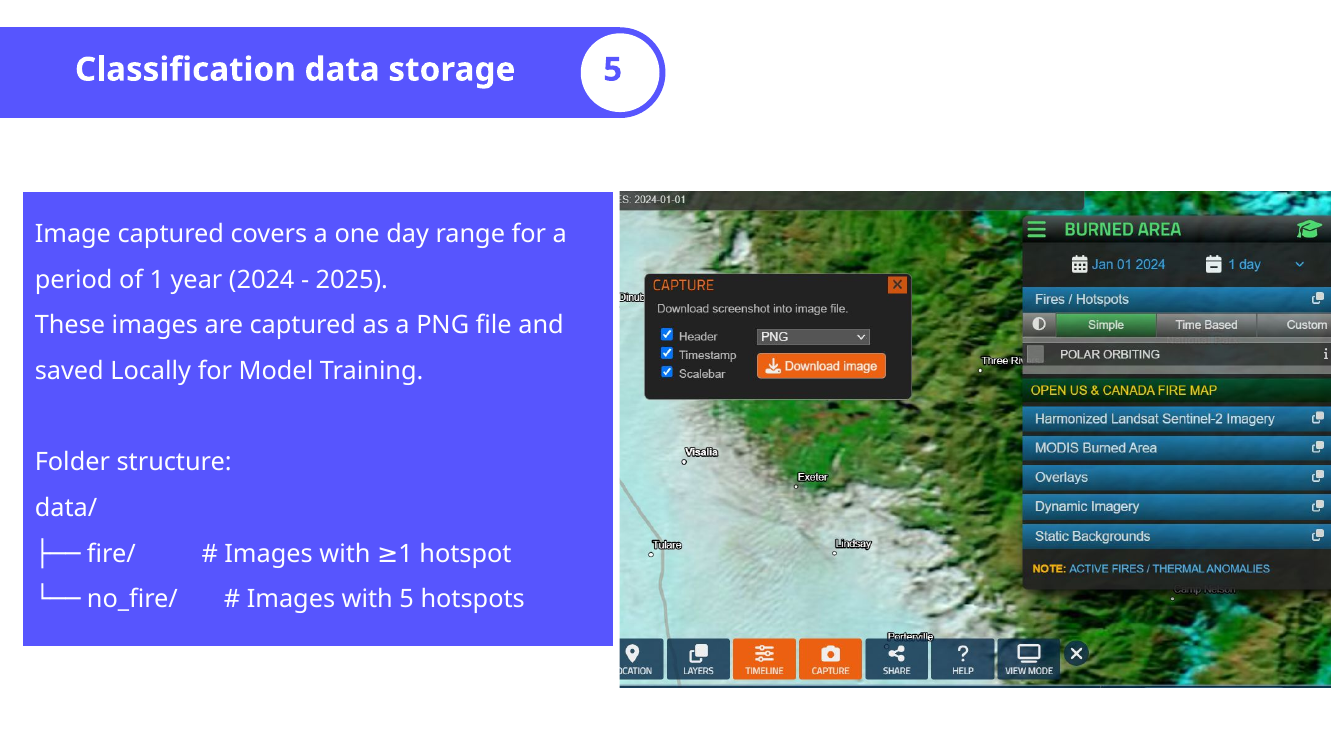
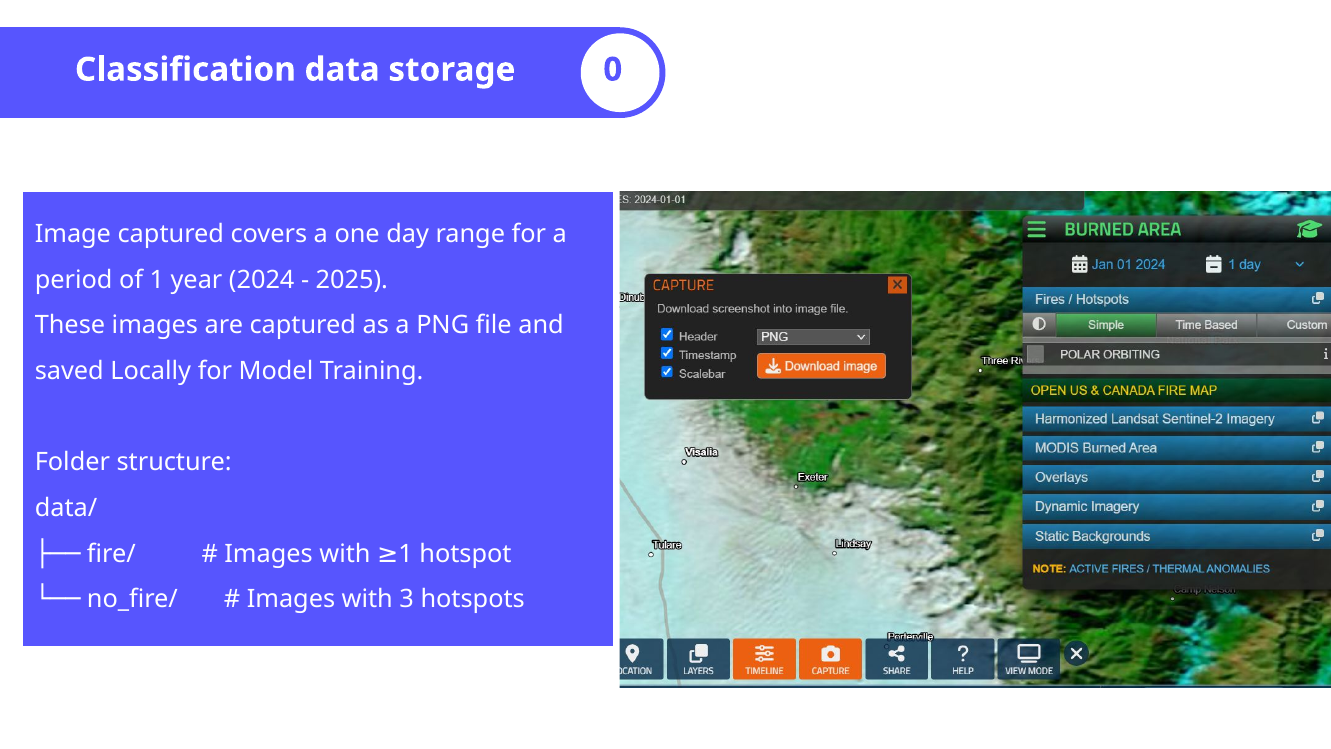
storage 5: 5 -> 0 (613, 70)
with 5: 5 -> 3 (407, 599)
